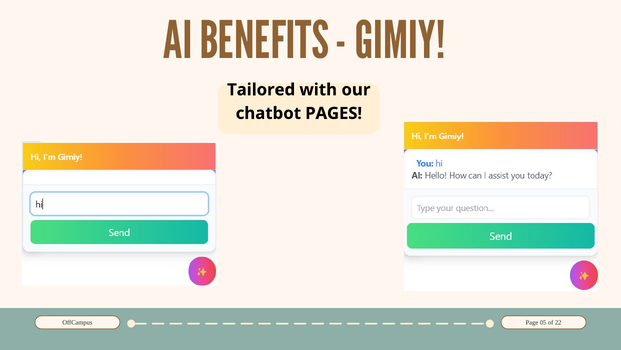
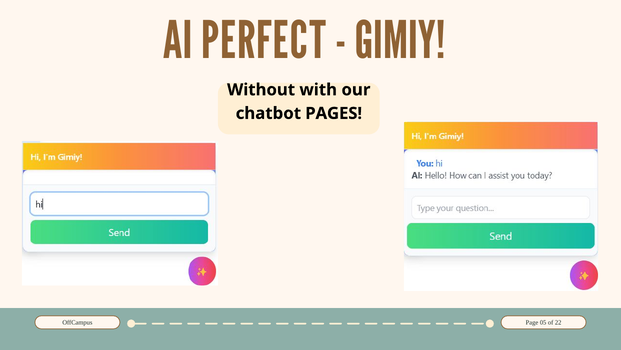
BENEFITS: BENEFITS -> PERFECT (264, 41)
Tailored: Tailored -> Without (261, 90)
